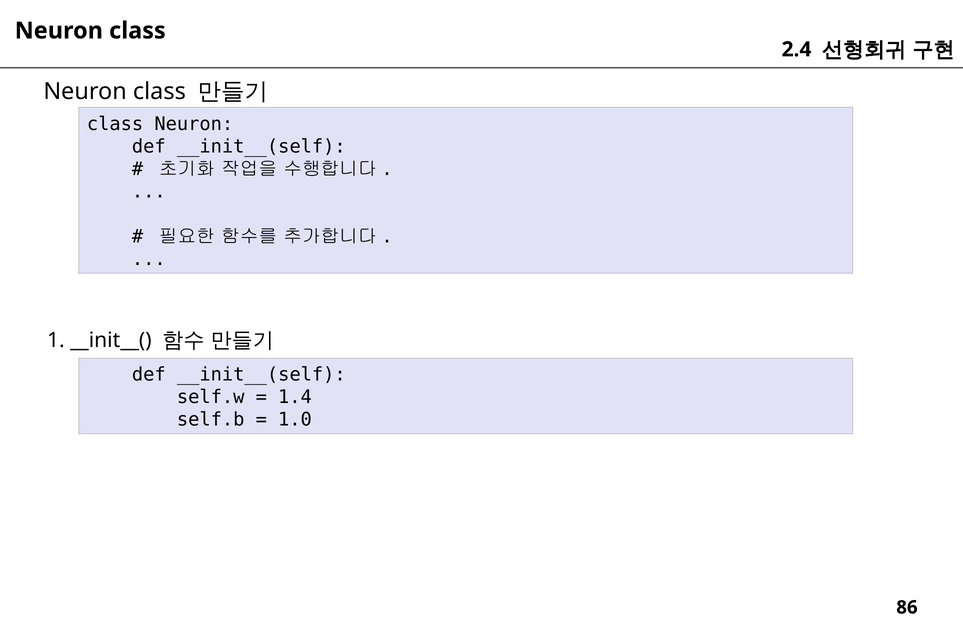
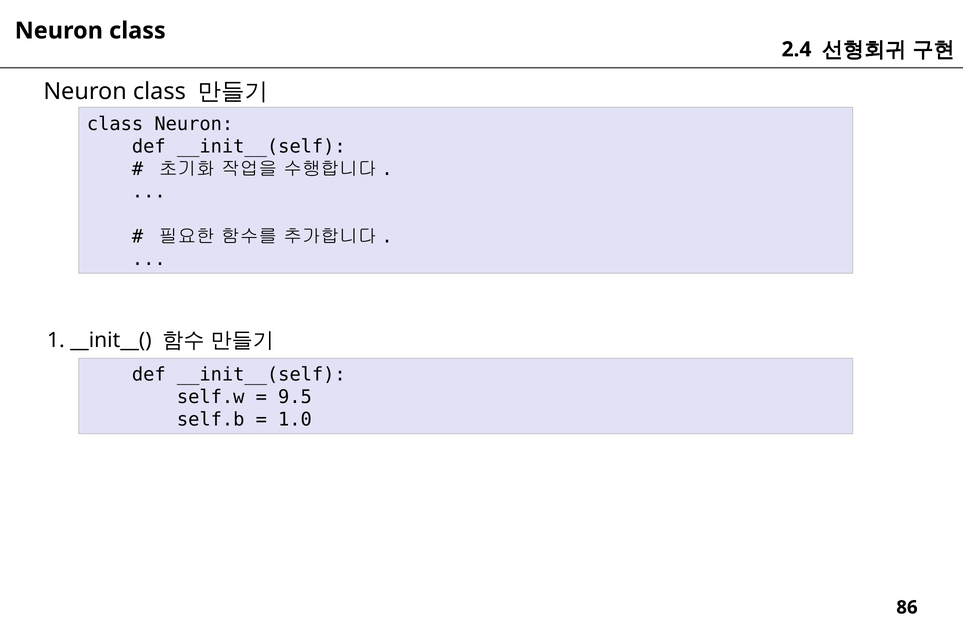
1.4: 1.4 -> 9.5 (295, 397)
